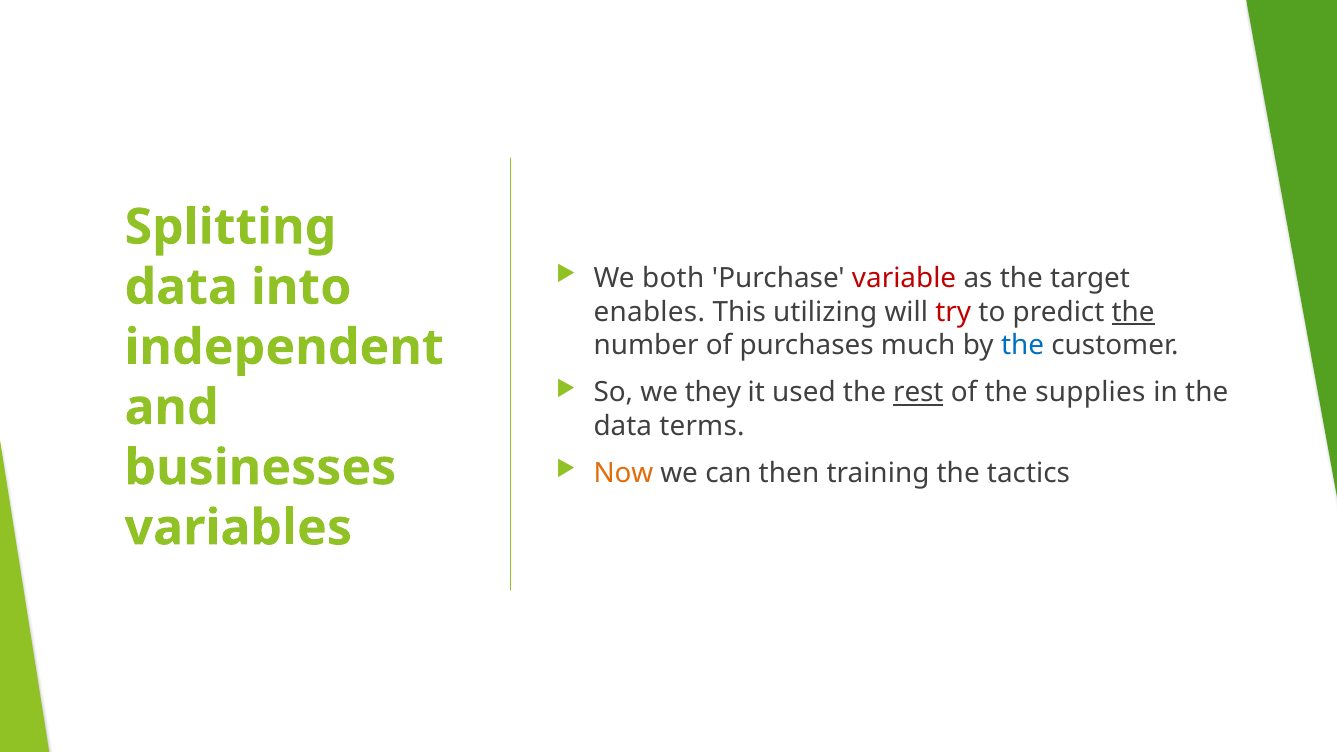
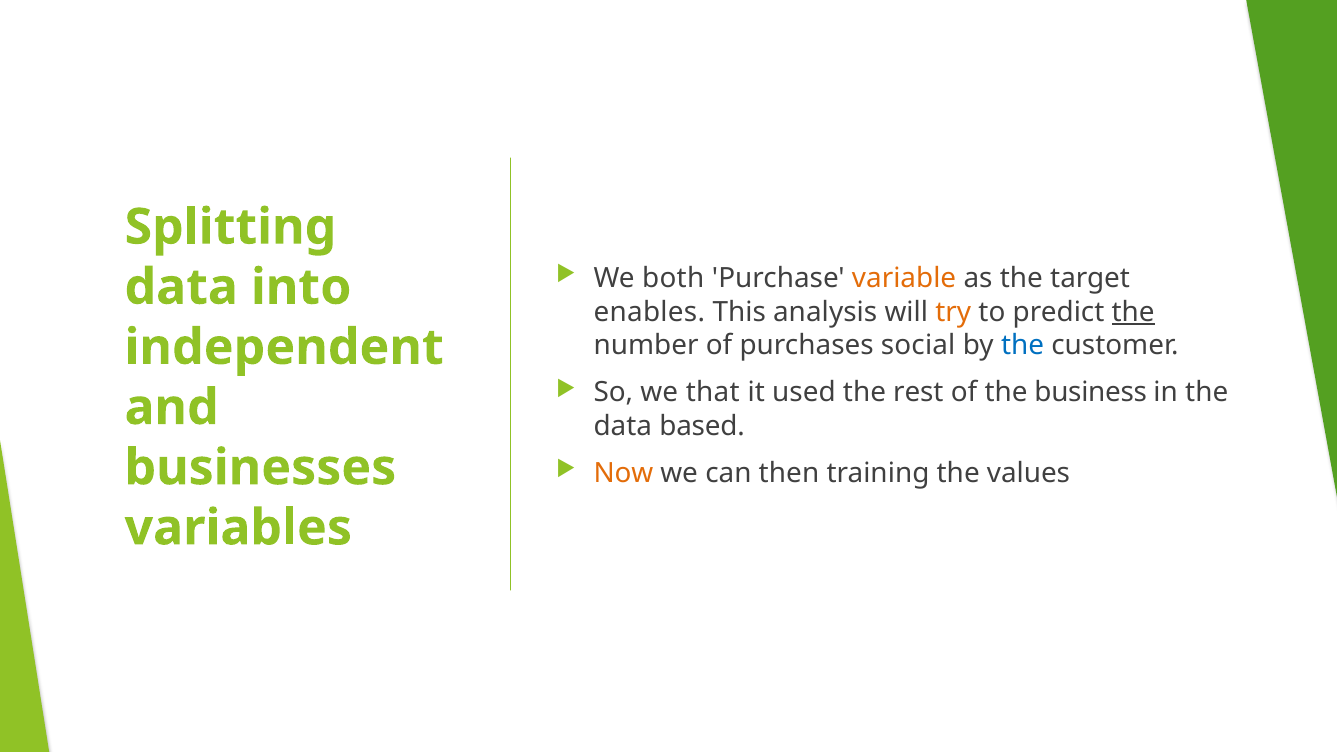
variable colour: red -> orange (904, 278)
utilizing: utilizing -> analysis (825, 312)
try colour: red -> orange (953, 312)
much: much -> social (918, 345)
they: they -> that (713, 393)
rest underline: present -> none (918, 393)
supplies: supplies -> business (1091, 393)
terms: terms -> based (702, 426)
tactics: tactics -> values (1029, 474)
